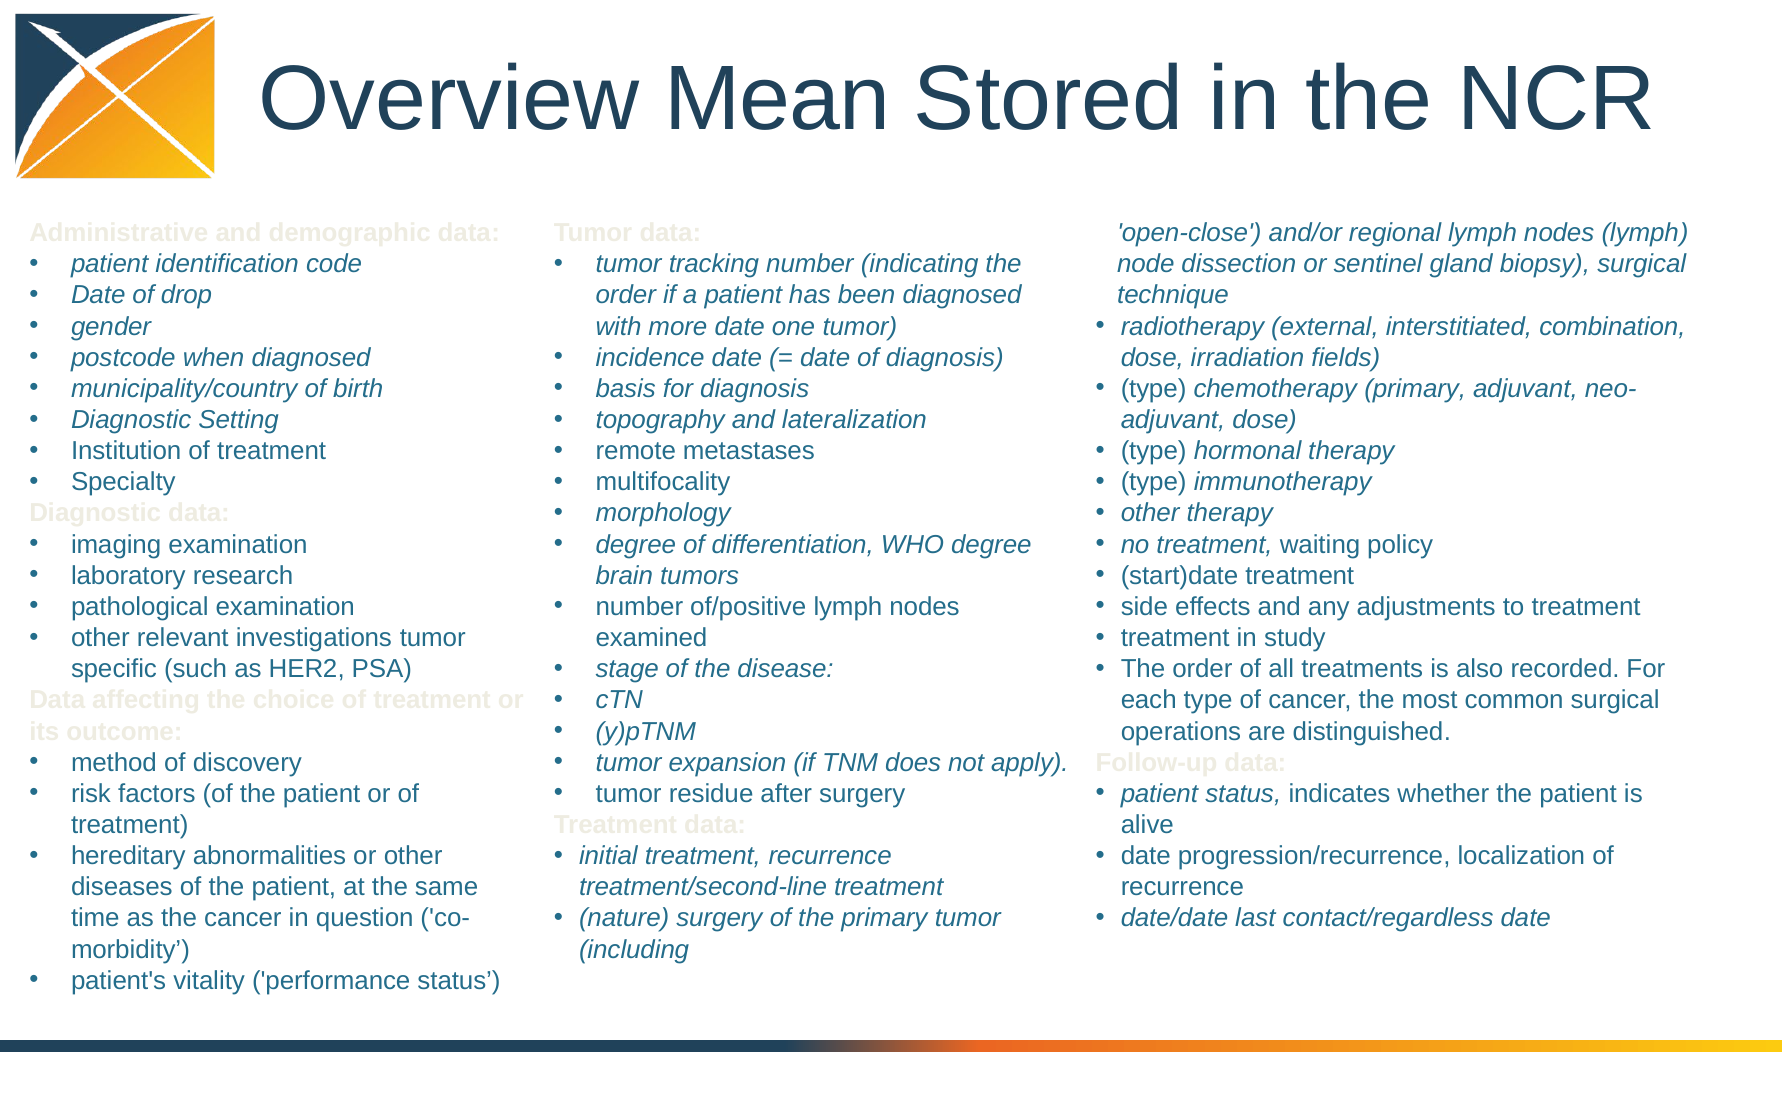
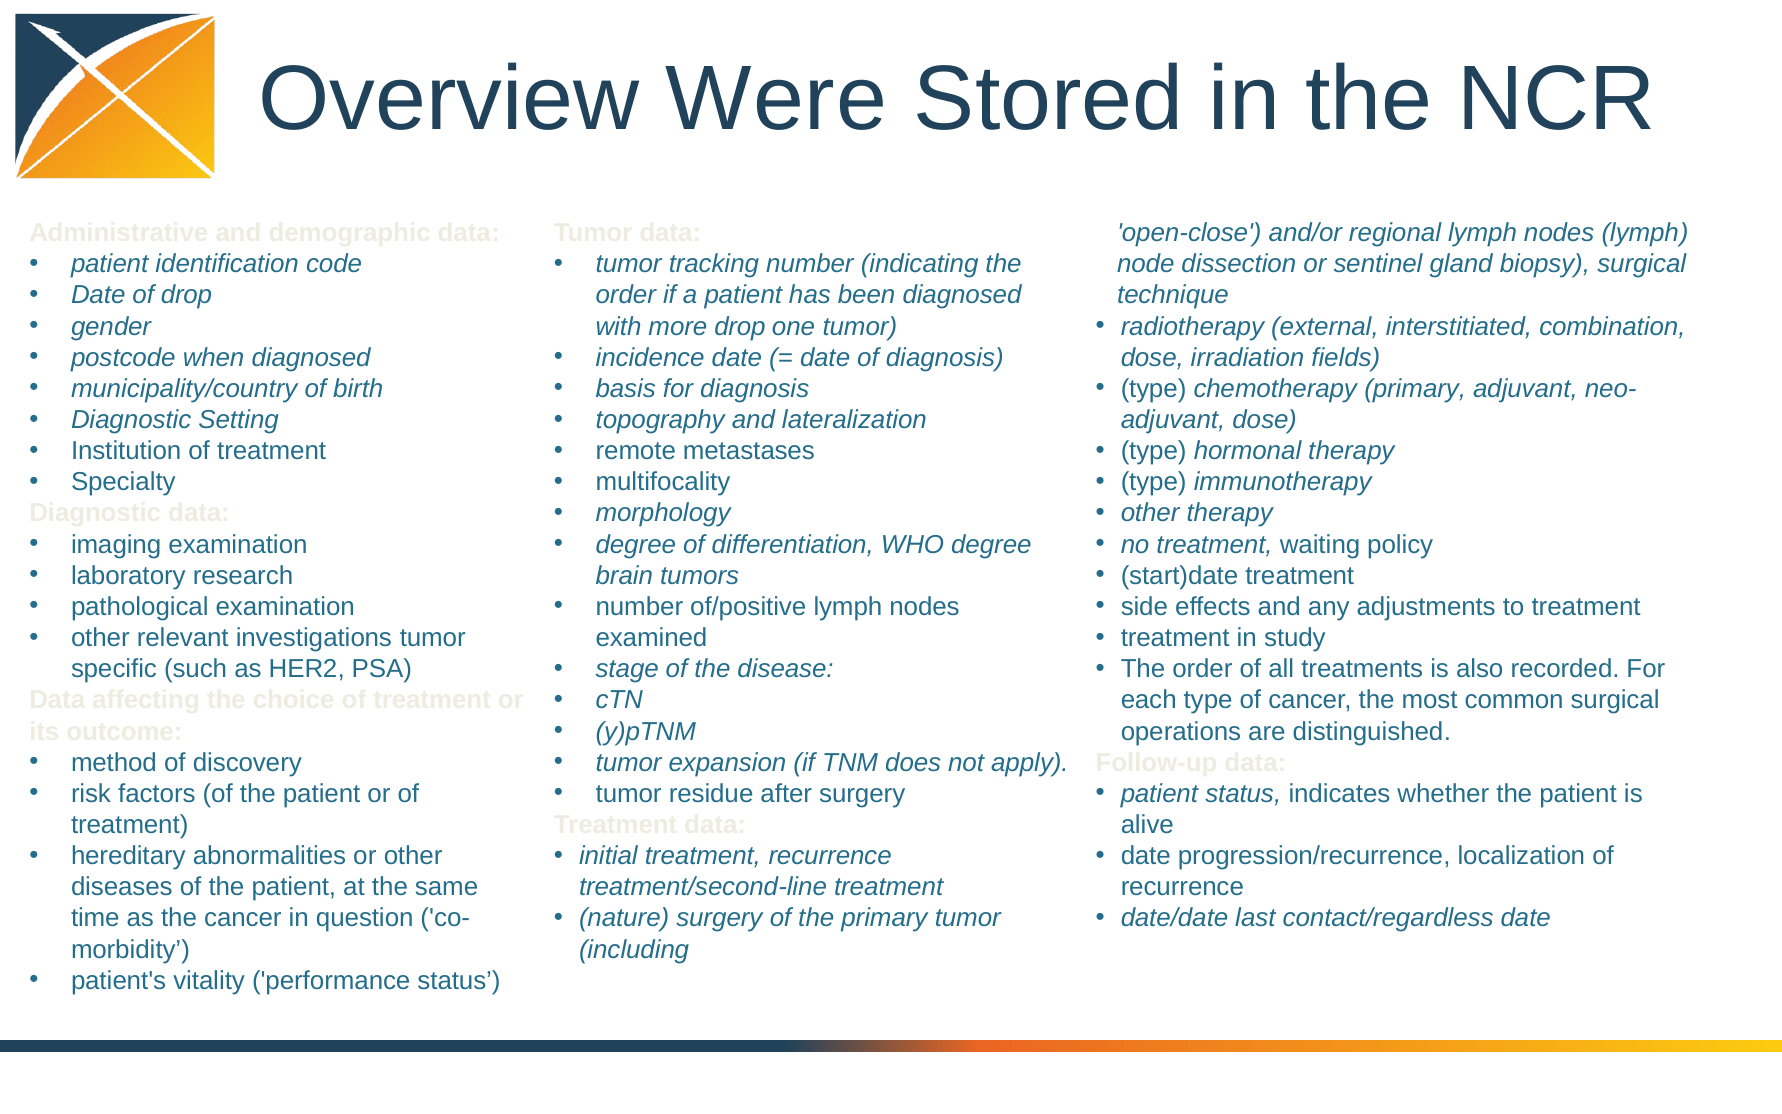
Mean: Mean -> Were (776, 99)
more date: date -> drop (740, 326)
